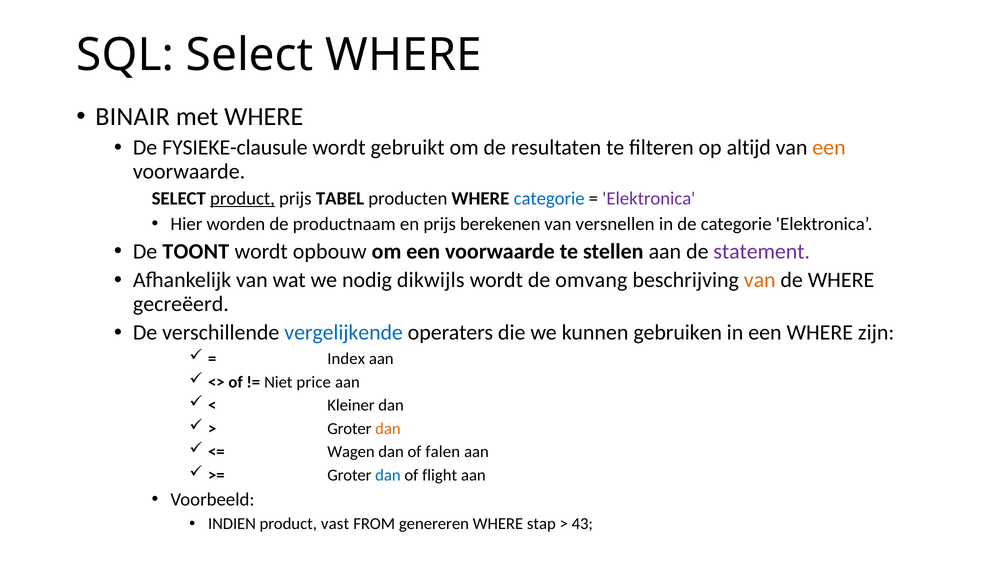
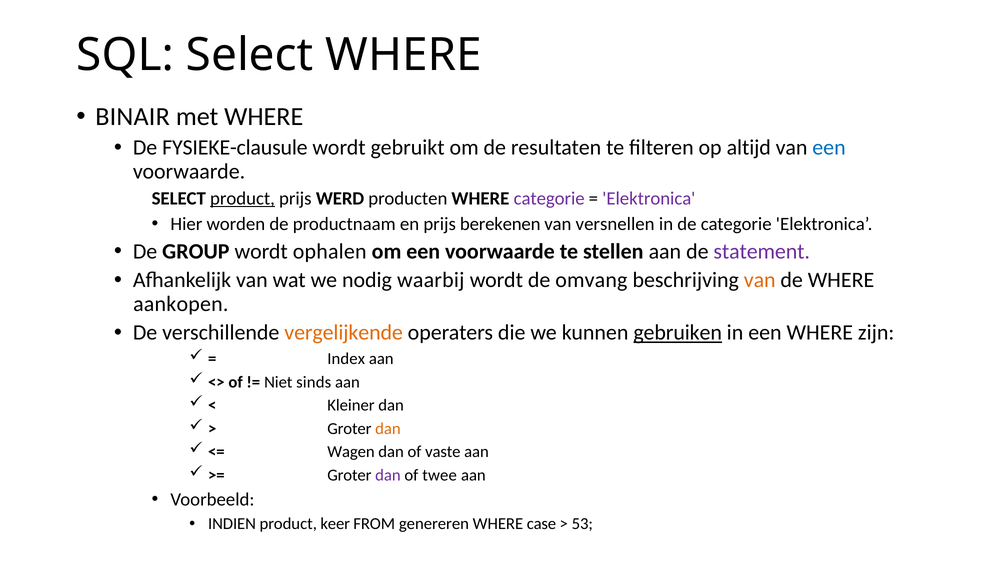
een colour: orange -> blue (829, 148)
TABEL: TABEL -> WERD (340, 199)
categorie colour: blue -> purple (549, 199)
TOONT: TOONT -> GROUP (196, 251)
opbouw: opbouw -> ophalen (330, 251)
dikwijls: dikwijls -> waarbij (431, 280)
gecreëerd: gecreëerd -> aankopen (181, 304)
vergelijkende colour: blue -> orange (344, 333)
gebruiken underline: none -> present (678, 333)
price: price -> sinds (314, 382)
falen: falen -> vaste (443, 452)
dan colour: blue -> purple (388, 475)
flight: flight -> twee (440, 475)
vast: vast -> keer (335, 524)
stap: stap -> case (541, 524)
43: 43 -> 53 (582, 524)
